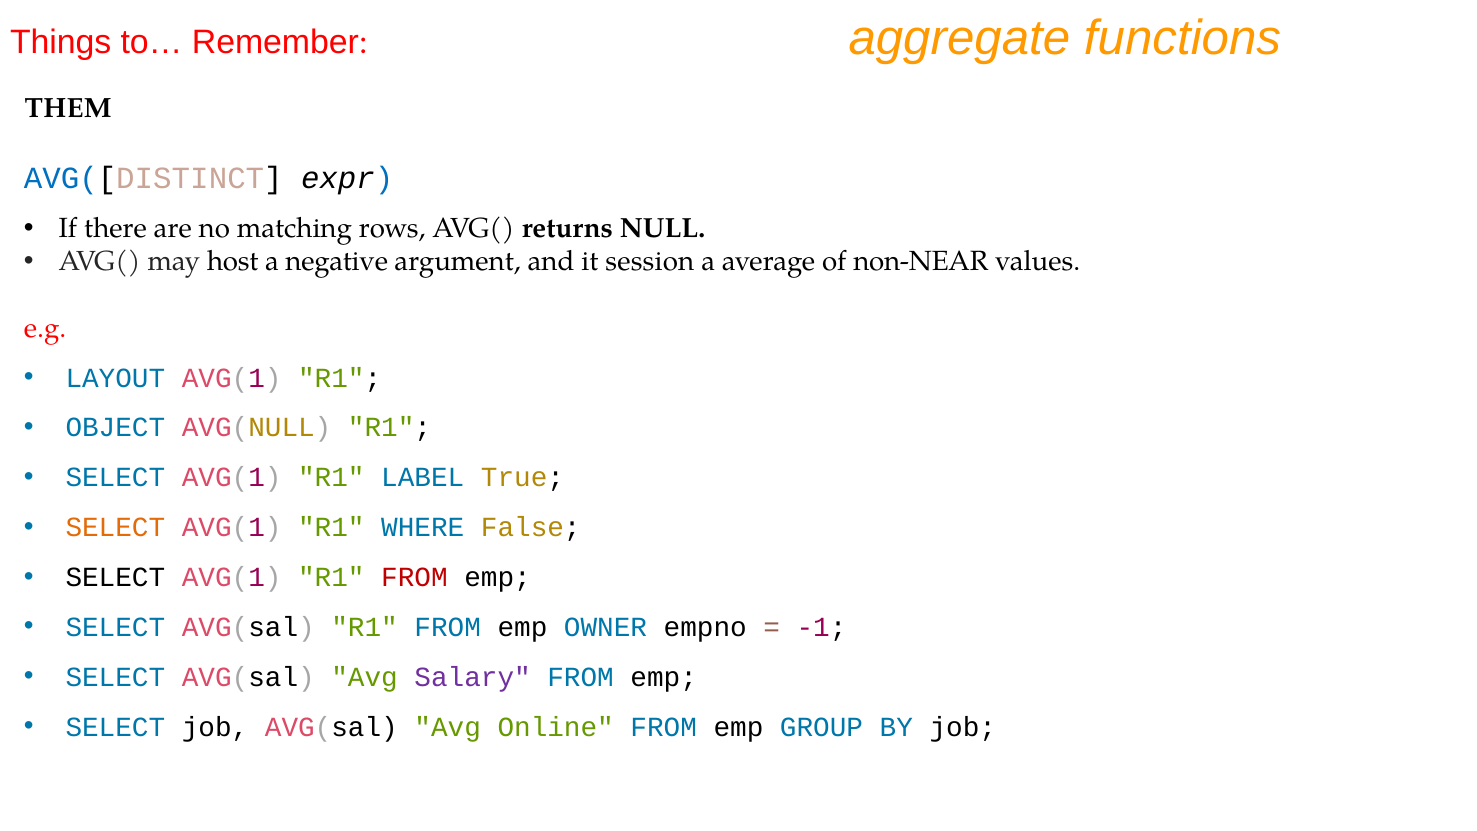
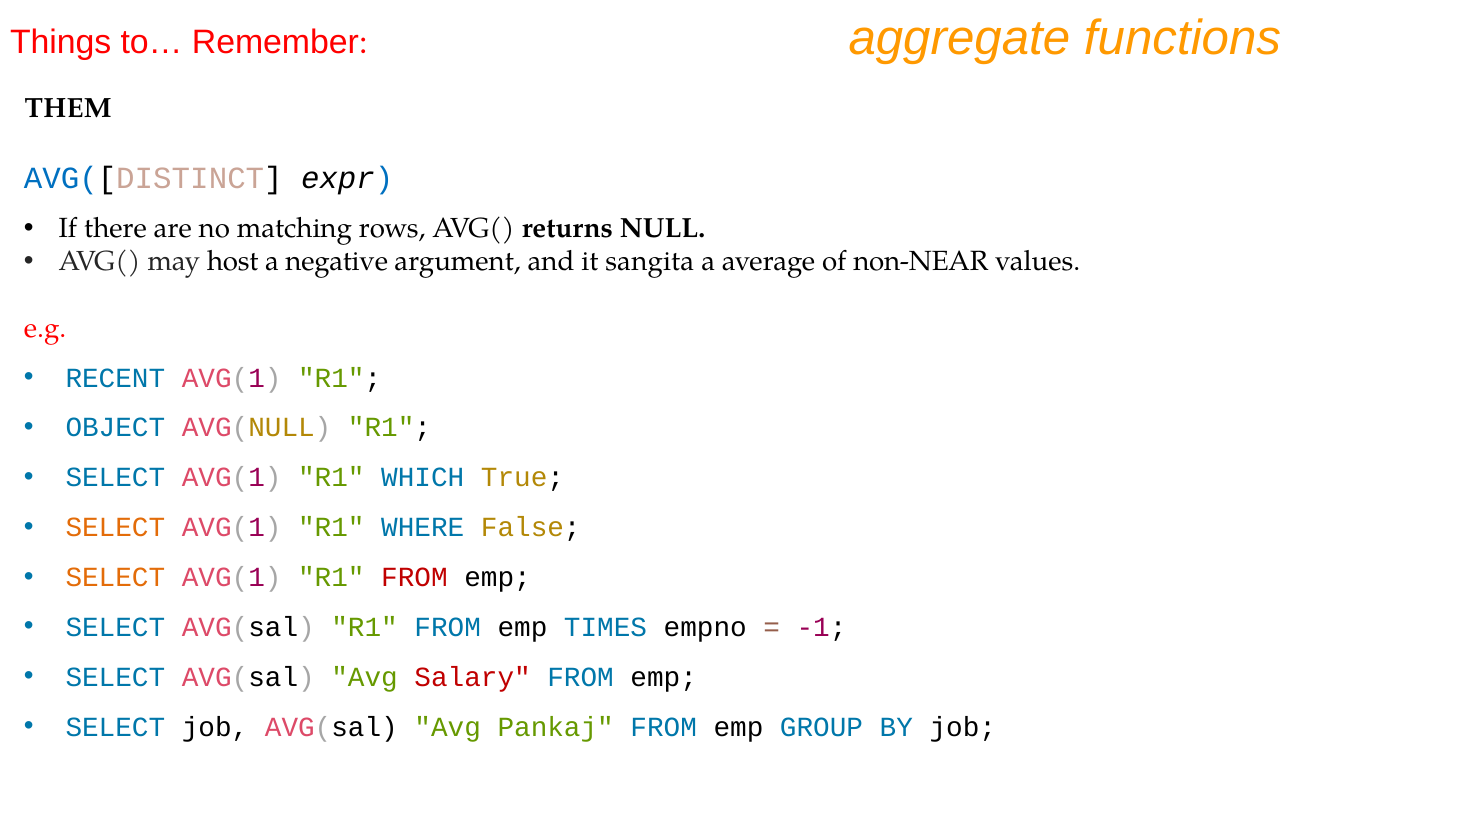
session: session -> sangita (650, 262)
LAYOUT: LAYOUT -> RECENT (115, 378)
LABEL: LABEL -> WHICH (423, 478)
SELECT colour: black -> orange (115, 577)
OWNER: OWNER -> TIMES (606, 627)
Salary colour: purple -> red (473, 677)
Online: Online -> Pankaj (556, 727)
